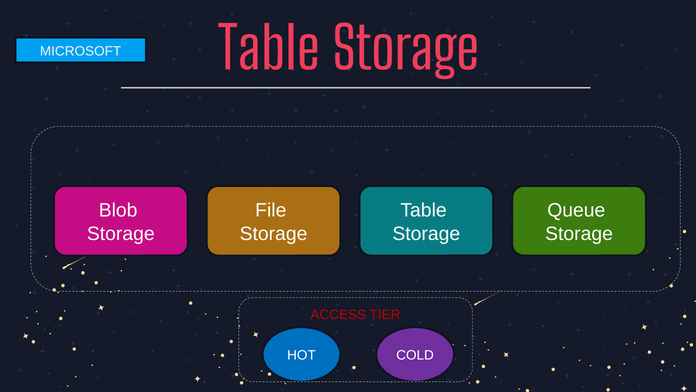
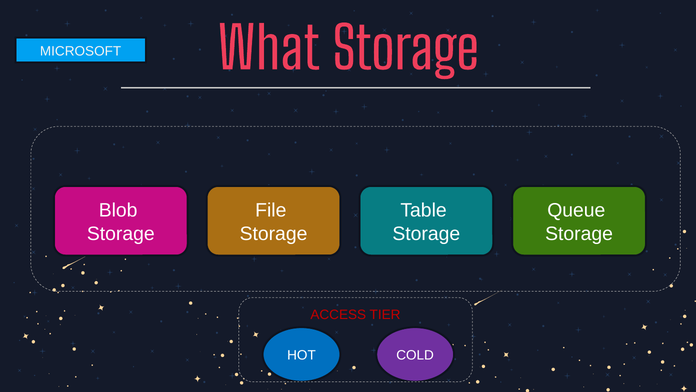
Table: Table -> What (269, 50)
